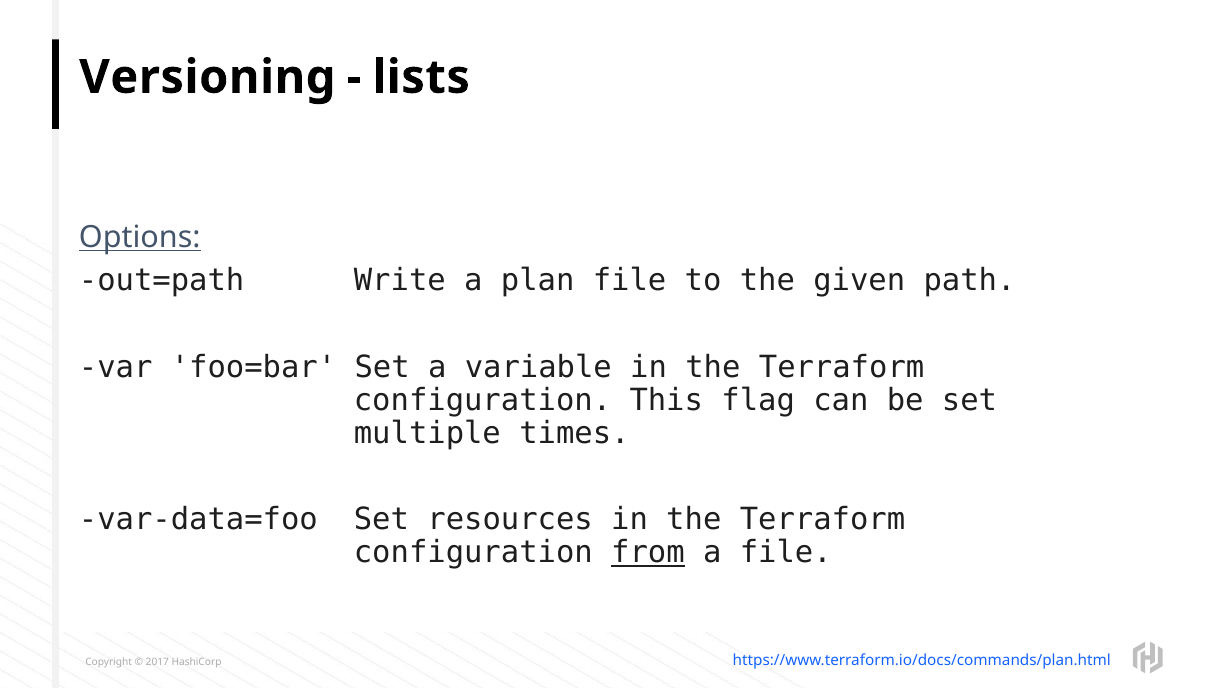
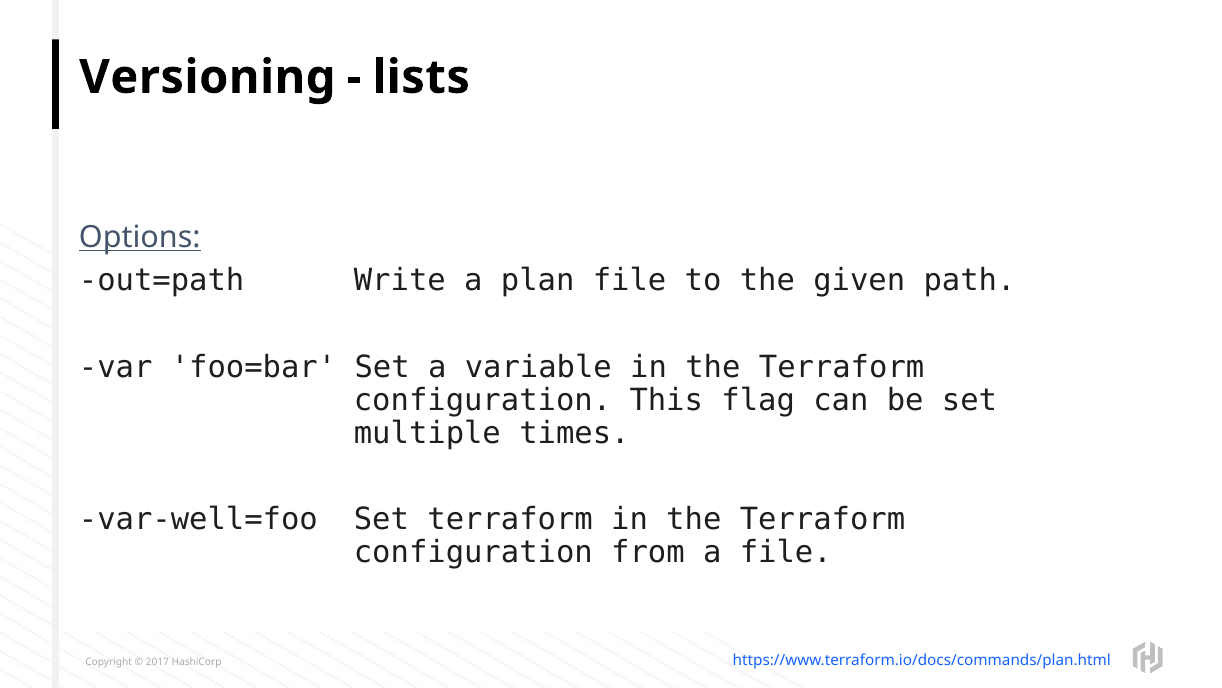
var-data=foo: var-data=foo -> var-well=foo (198, 519)
Set resources: resources -> terraform (510, 519)
from underline: present -> none (648, 552)
